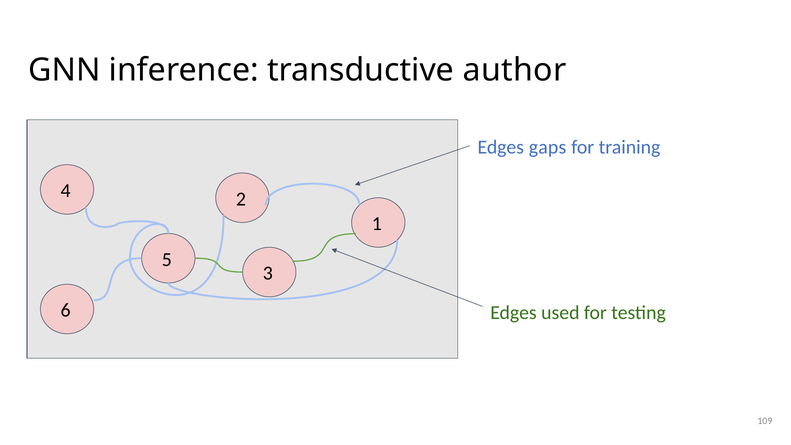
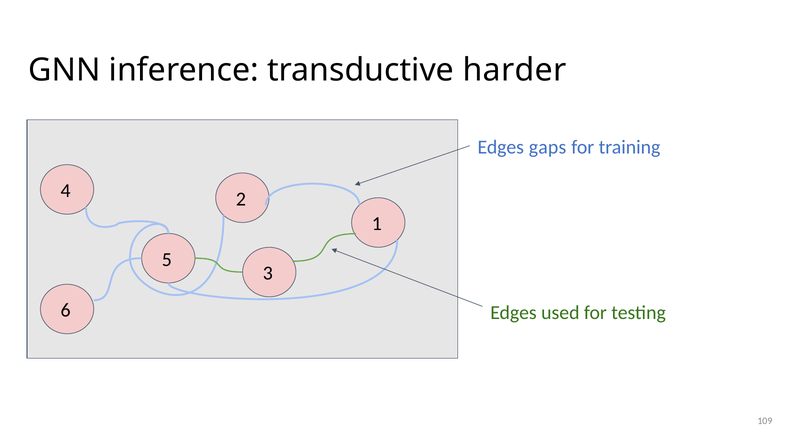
author: author -> harder (515, 70)
